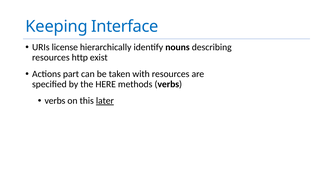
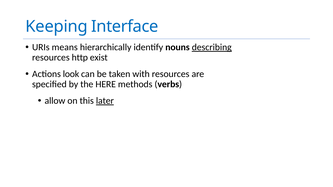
license: license -> means (65, 47)
describing underline: none -> present (212, 47)
part: part -> look (71, 74)
verbs: verbs -> allow (55, 101)
